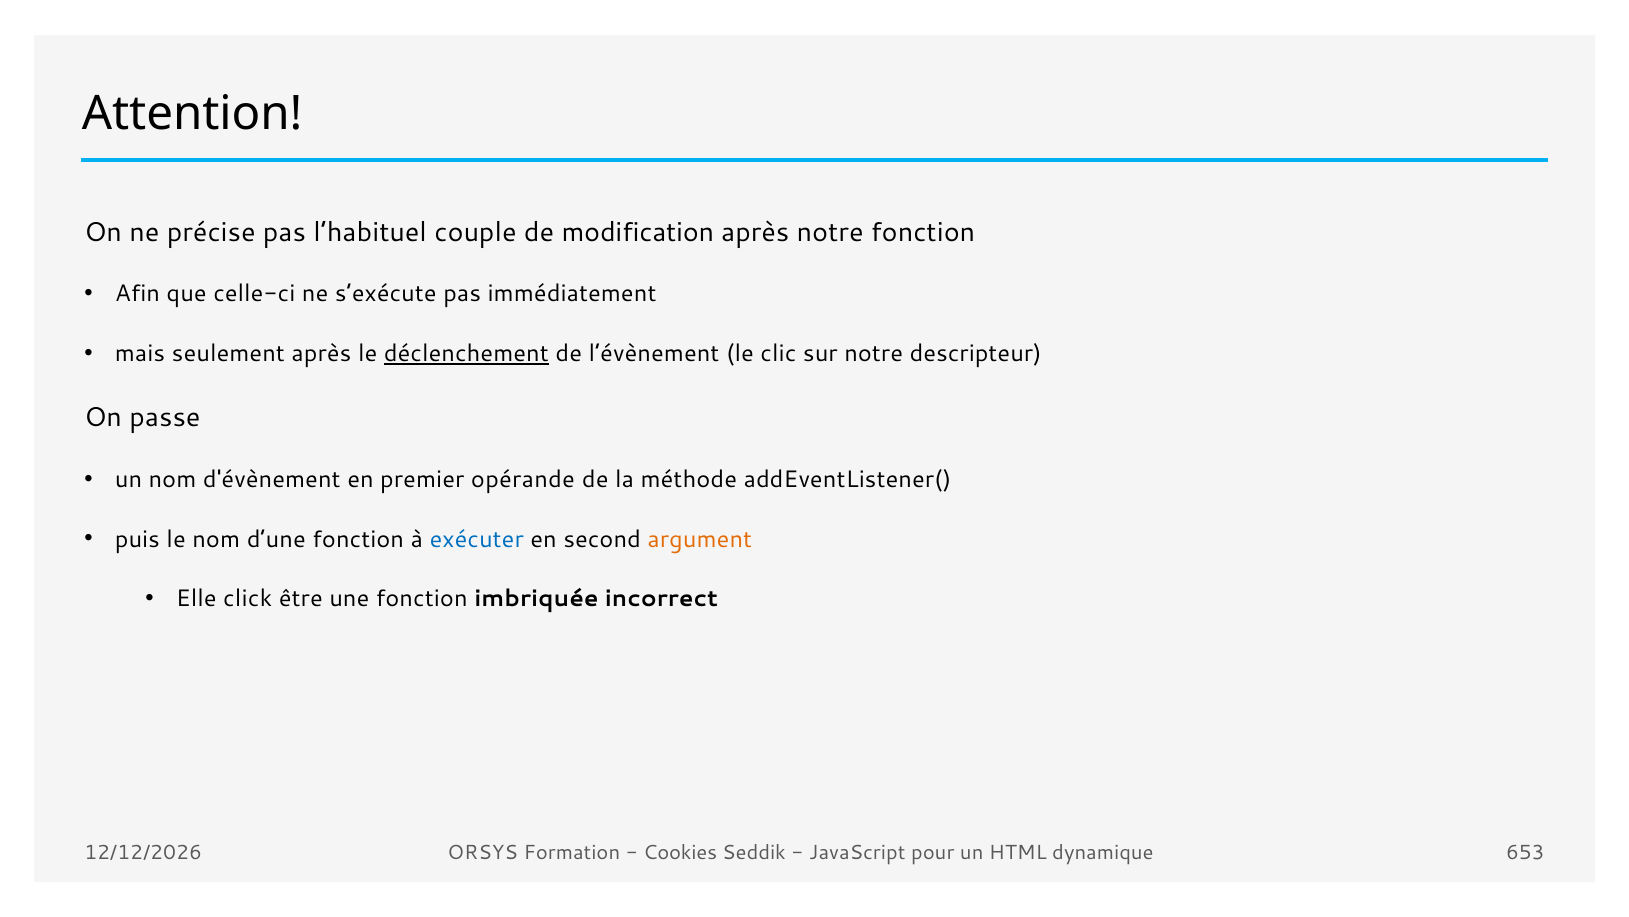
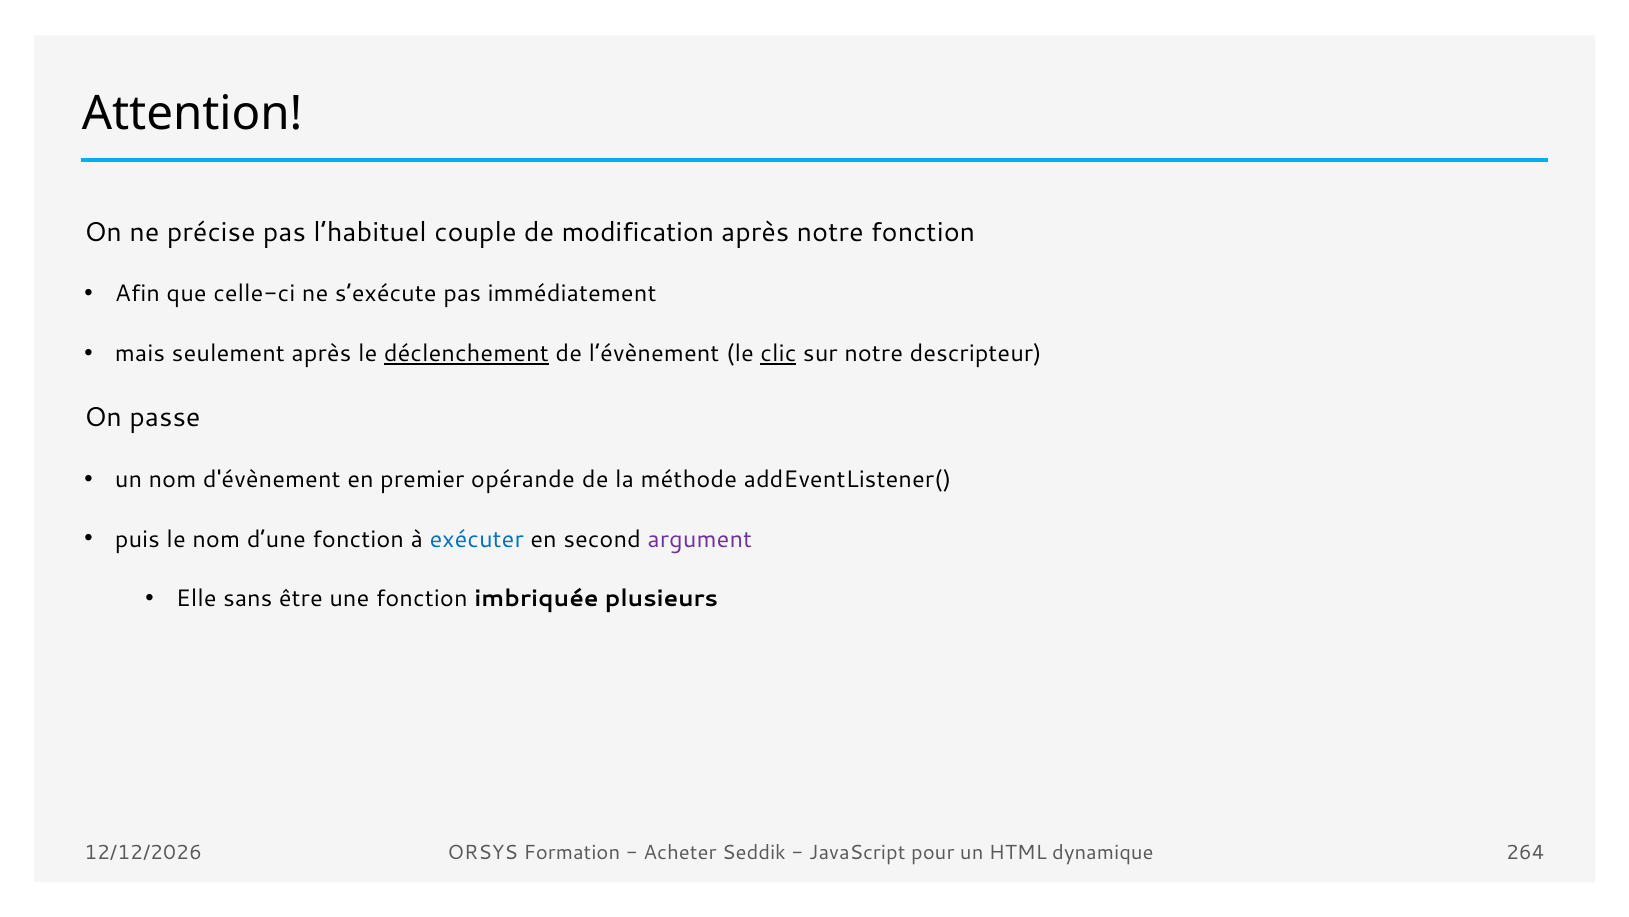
clic underline: none -> present (778, 354)
argument colour: orange -> purple (700, 539)
click: click -> sans (248, 599)
incorrect: incorrect -> plusieurs (661, 599)
Cookies: Cookies -> Acheter (680, 853)
653: 653 -> 264 (1525, 853)
